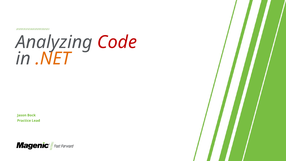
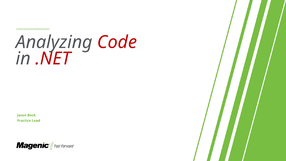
.NET colour: orange -> red (53, 58)
